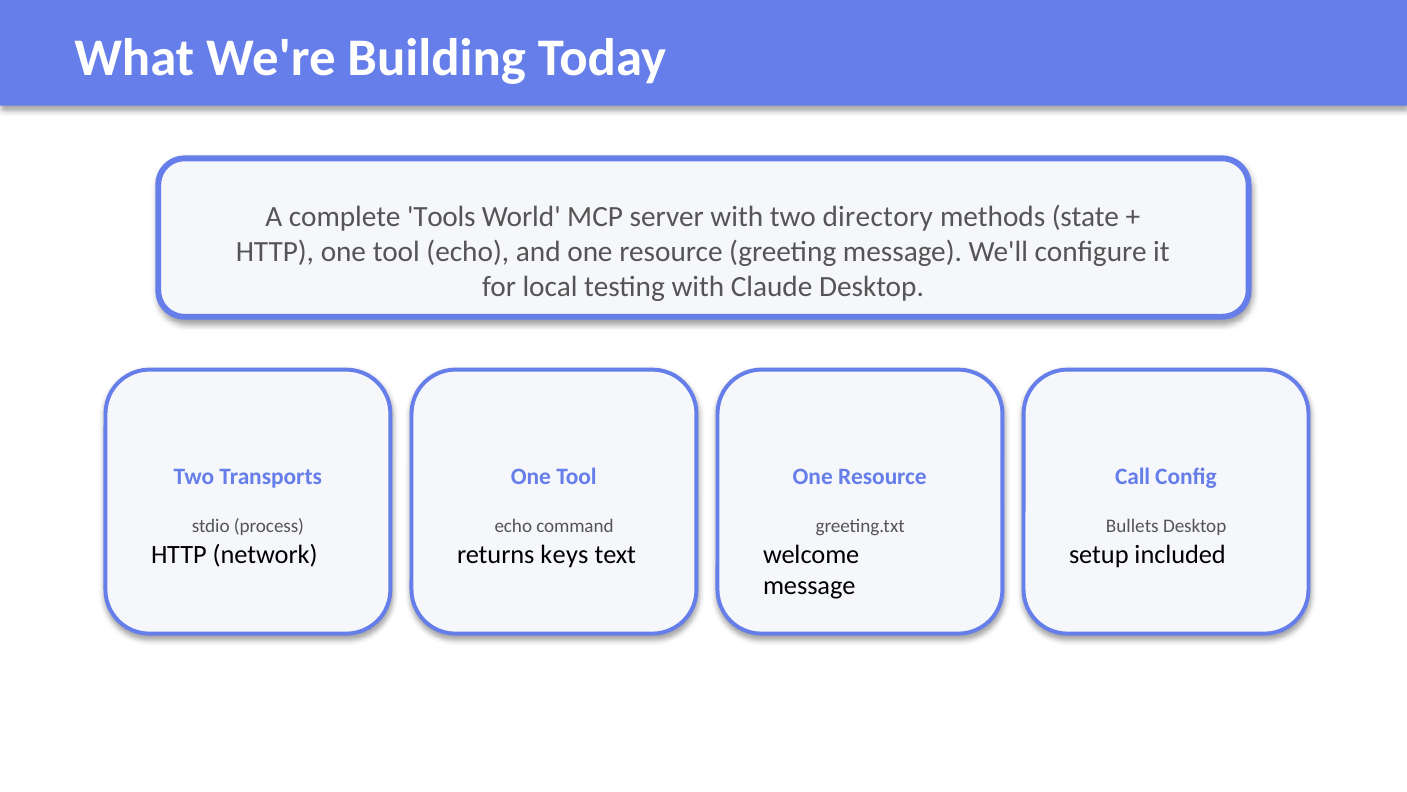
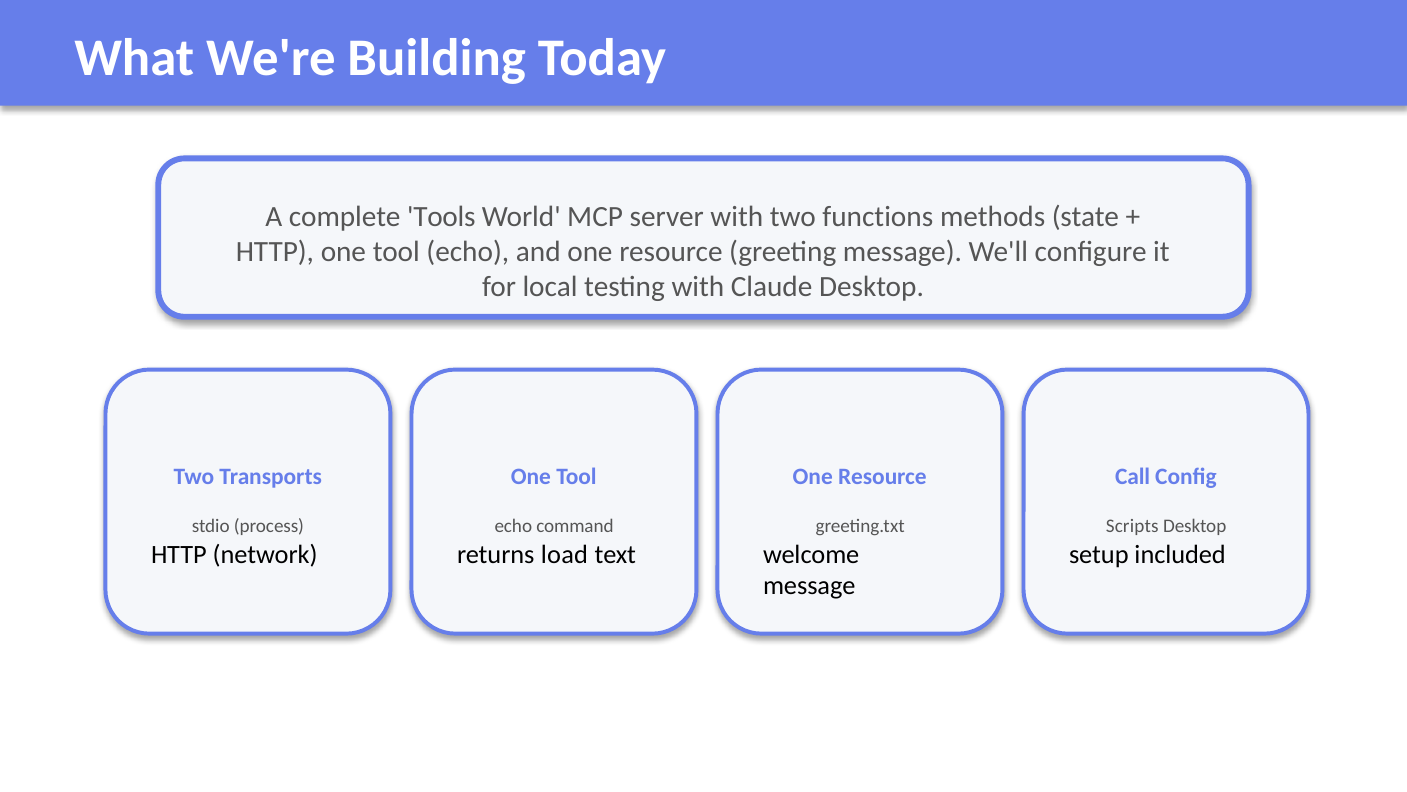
directory: directory -> functions (878, 217)
Bullets: Bullets -> Scripts (1132, 526)
keys: keys -> load (564, 554)
